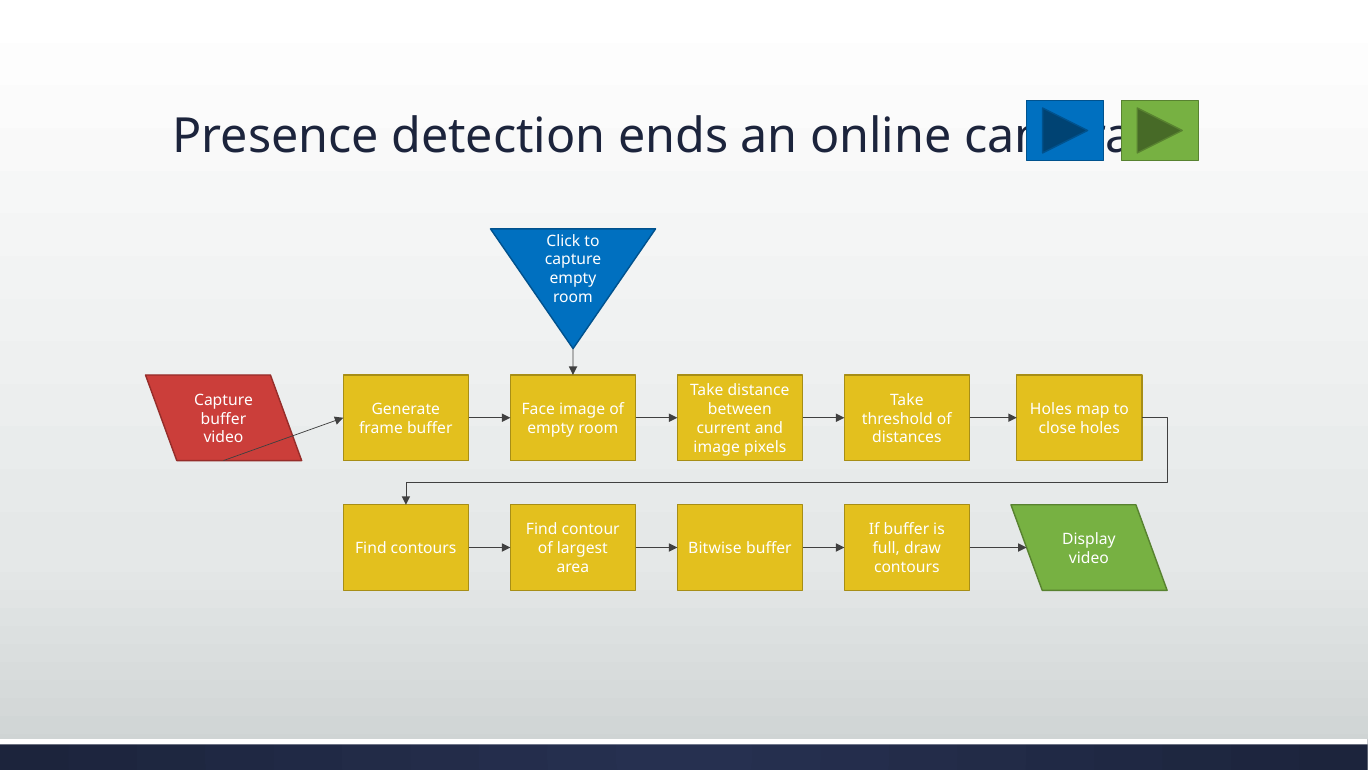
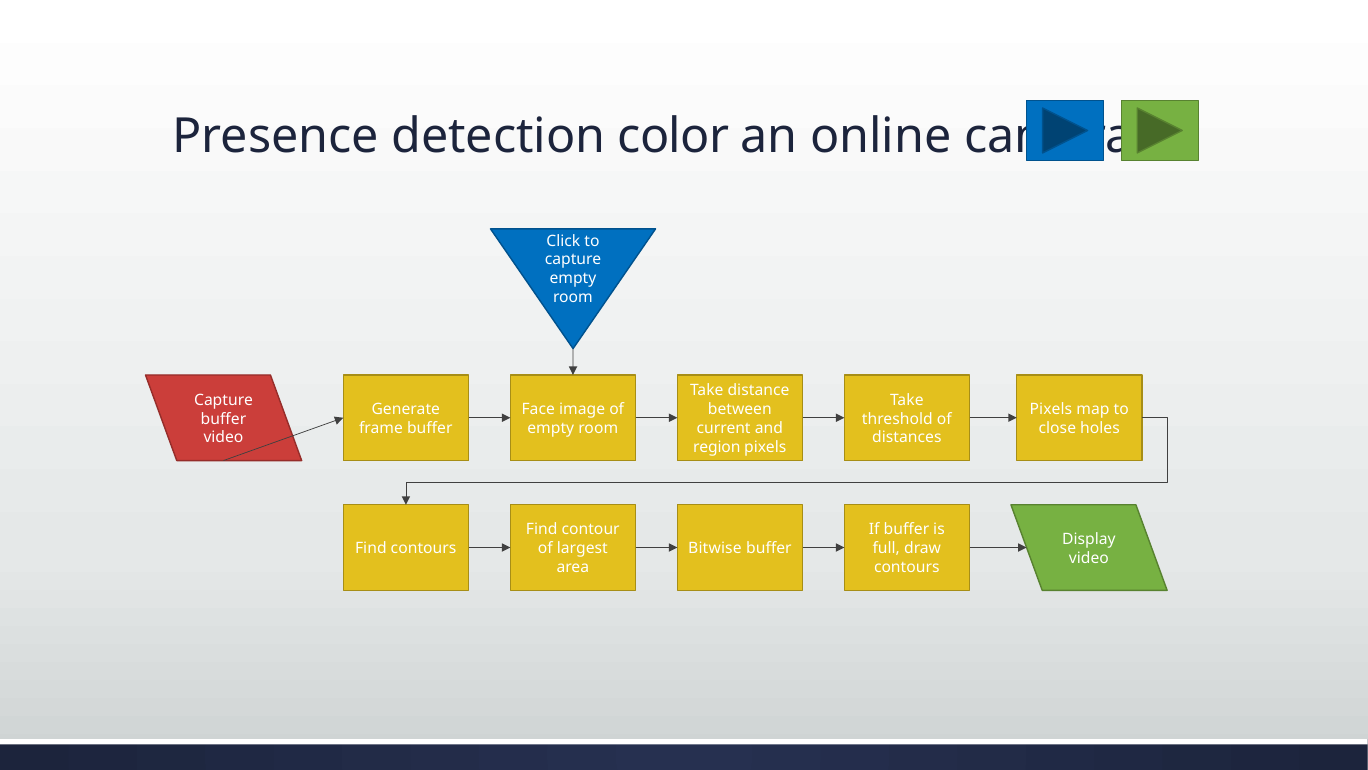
ends: ends -> color (673, 137)
Holes: Holes -> Pixels (1051, 409)
image: image -> region (717, 447)
